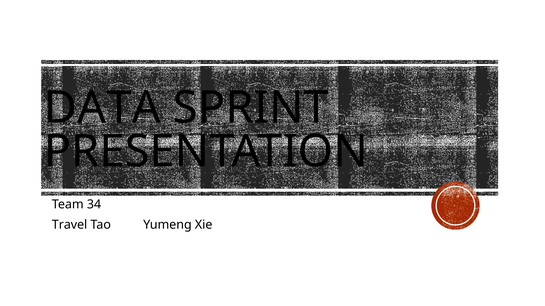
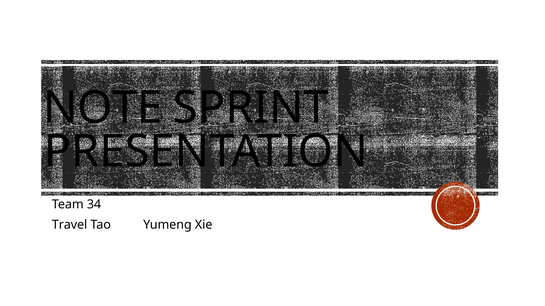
DATA: DATA -> NOTE (103, 108)
